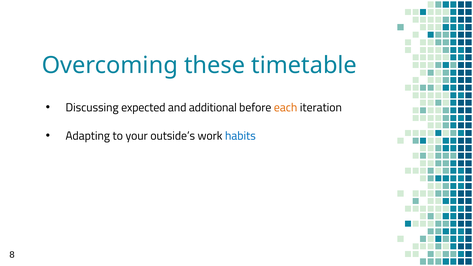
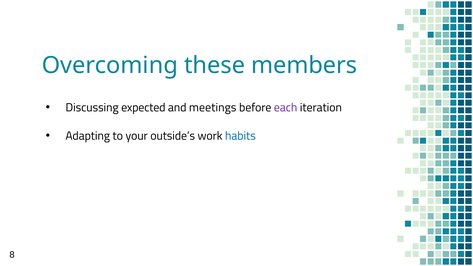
timetable: timetable -> members (304, 65)
additional: additional -> meetings (213, 108)
each colour: orange -> purple (286, 108)
